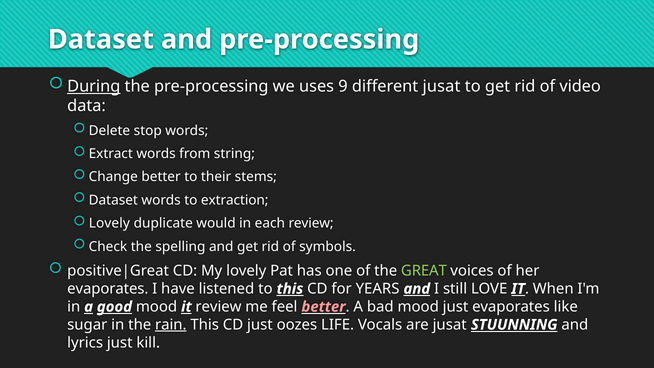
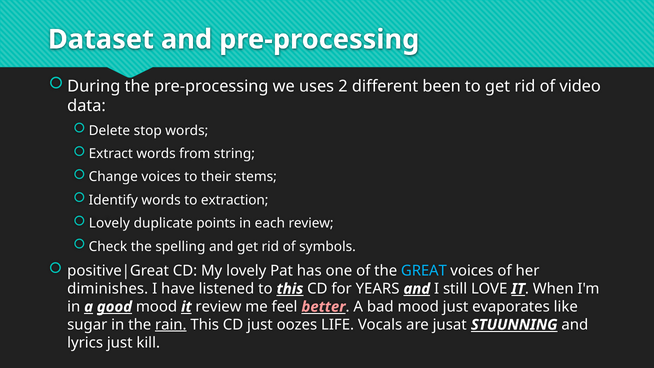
During underline: present -> none (94, 86)
9: 9 -> 2 (343, 86)
different jusat: jusat -> been (442, 86)
Change better: better -> voices (161, 177)
Dataset: Dataset -> Identify (113, 200)
would: would -> points (216, 223)
GREAT colour: light green -> light blue (424, 271)
evaporates: evaporates -> diminishes (108, 289)
